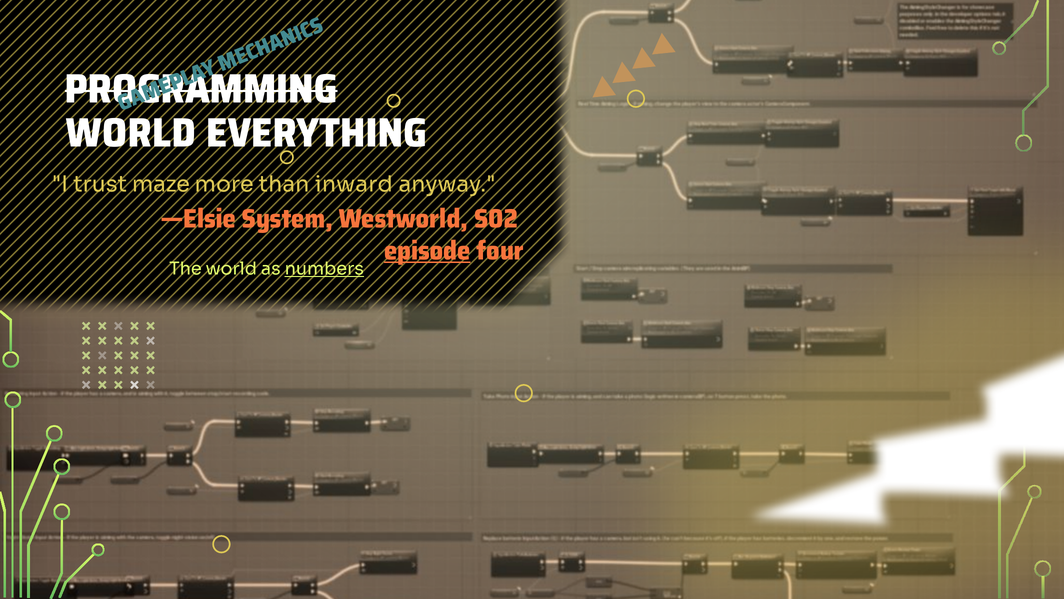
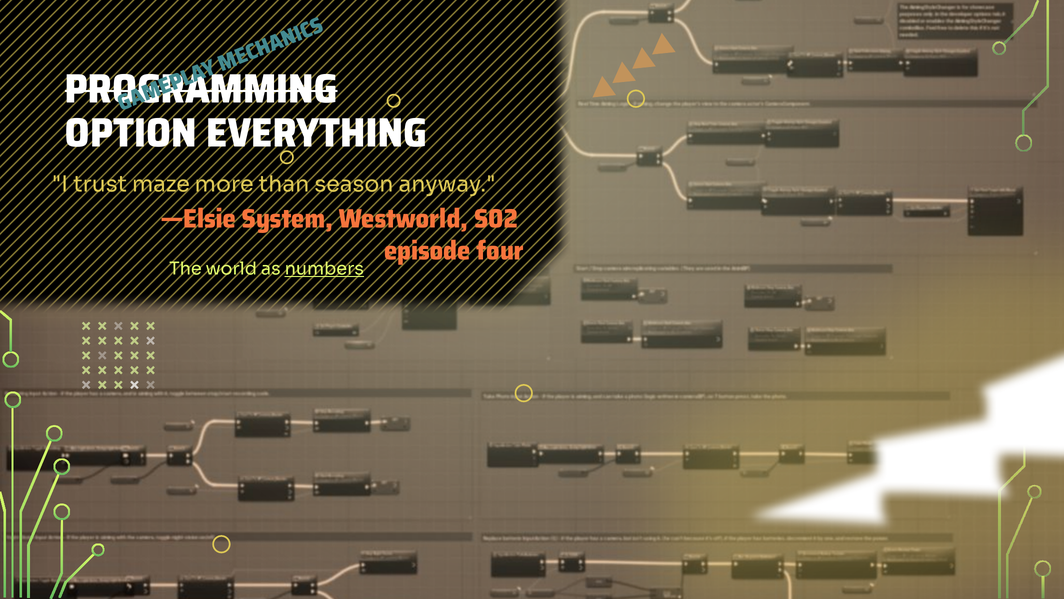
WORLD: WORLD -> OPTION (131, 133)
inward: inward -> season (354, 184)
episode underline: present -> none (427, 251)
